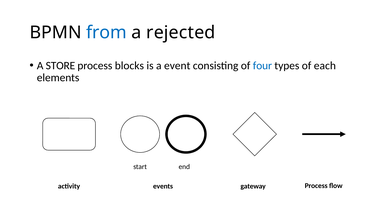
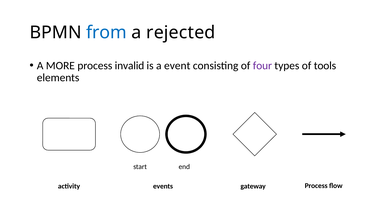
STORE: STORE -> MORE (60, 66)
blocks: blocks -> invalid (129, 66)
four colour: blue -> purple (262, 66)
each: each -> tools (325, 66)
